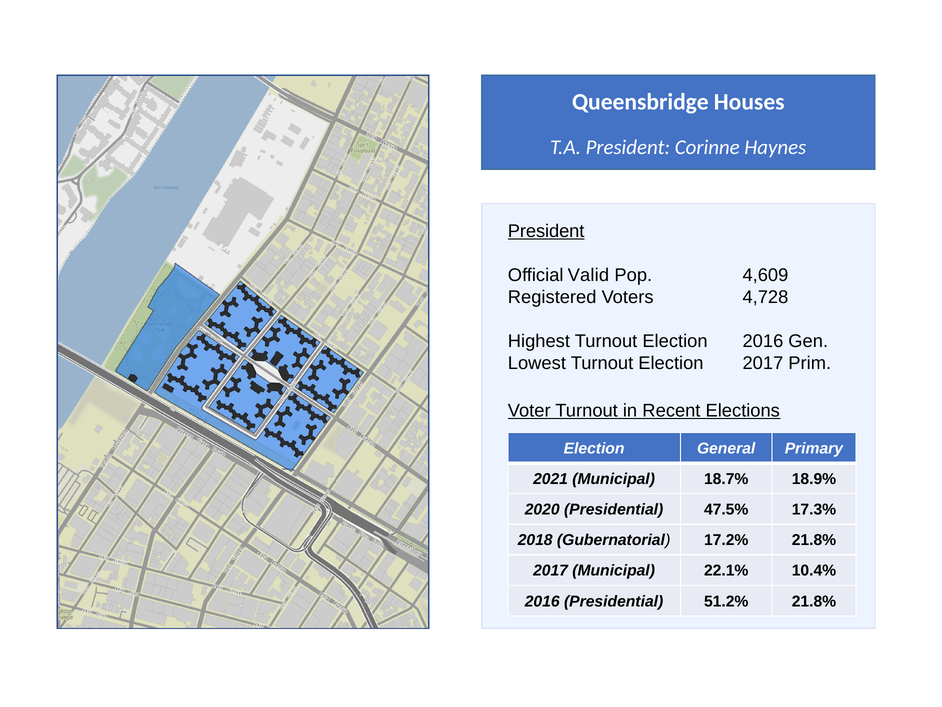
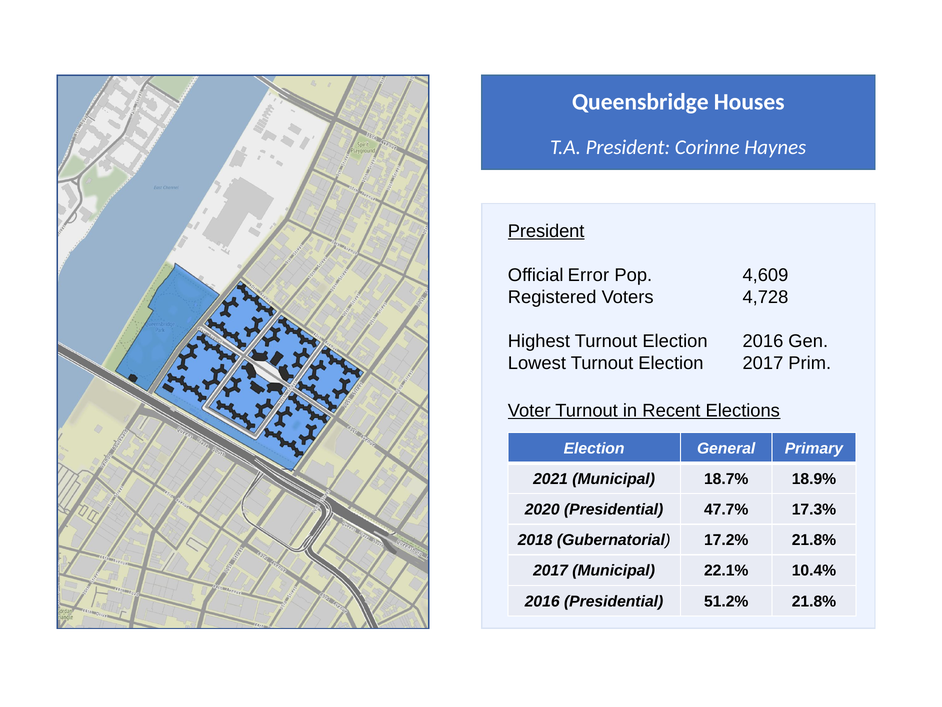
Valid: Valid -> Error (588, 275)
47.5%: 47.5% -> 47.7% (726, 509)
